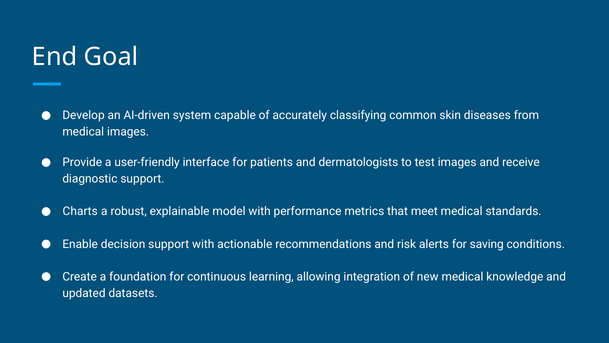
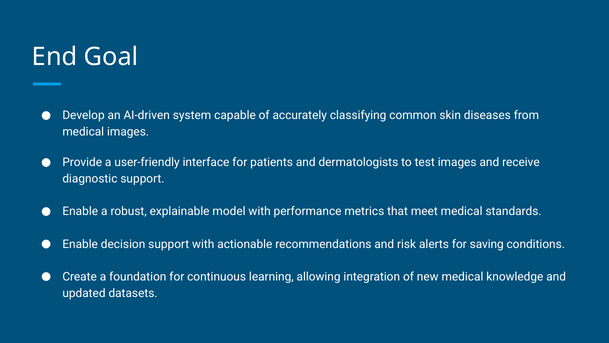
Charts: Charts -> Enable (80, 211)
